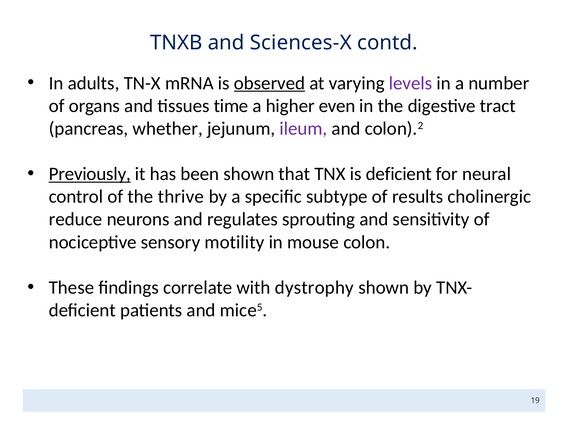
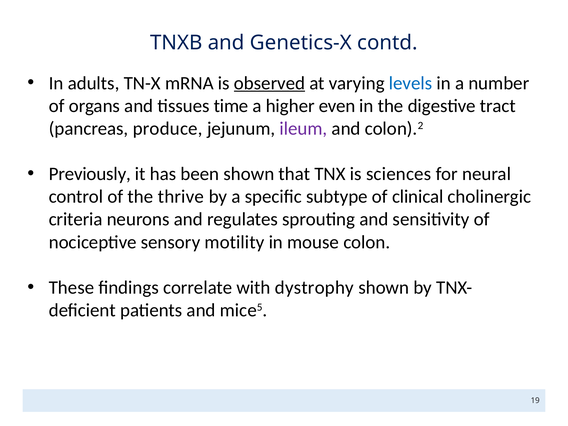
Sciences-X: Sciences-X -> Genetics-X (301, 43)
levels colour: purple -> blue (411, 83)
whether: whether -> produce (168, 129)
Previously underline: present -> none (90, 174)
is deficient: deficient -> sciences (399, 174)
results: results -> clinical (418, 197)
reduce: reduce -> criteria (76, 219)
